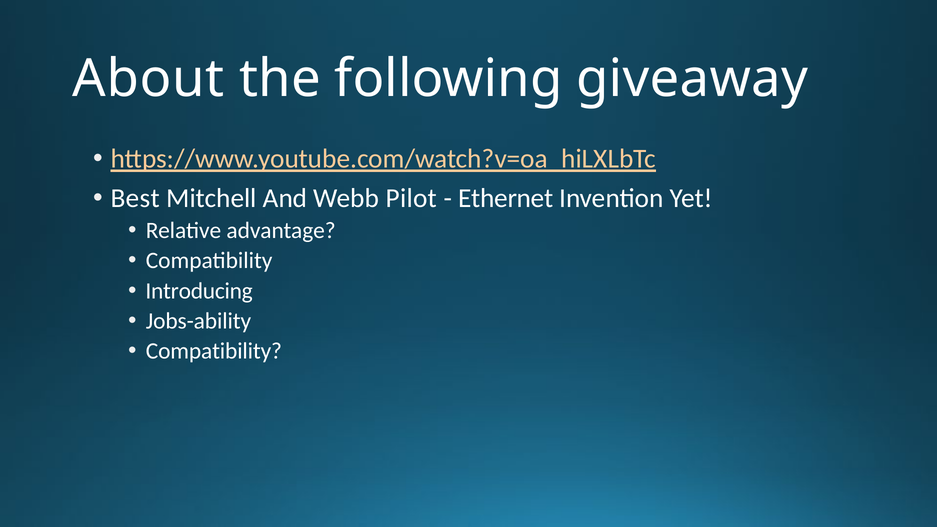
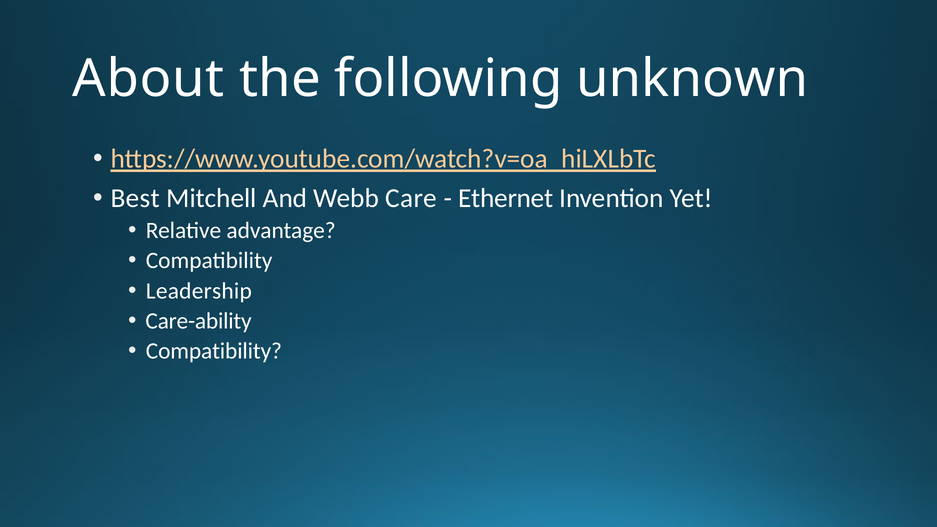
giveaway: giveaway -> unknown (692, 79)
Pilot: Pilot -> Care (411, 198)
Introducing: Introducing -> Leadership (199, 291)
Jobs-ability: Jobs-ability -> Care-ability (199, 321)
